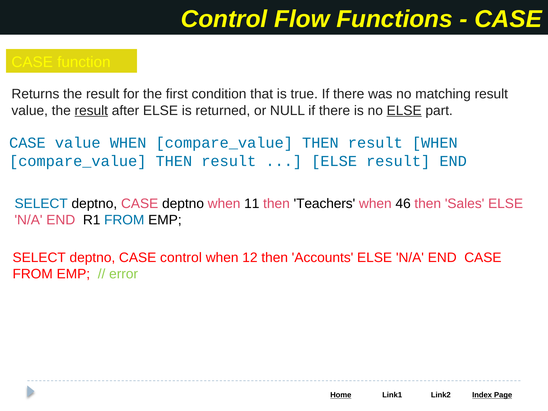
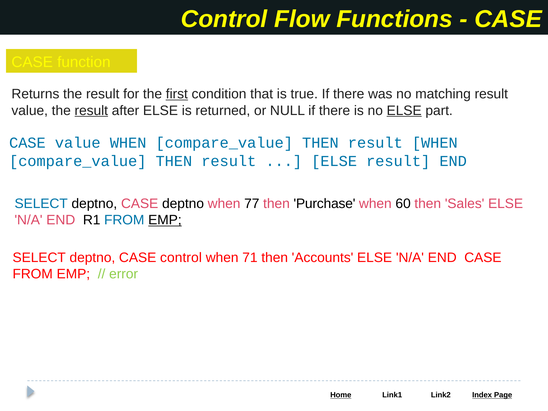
first underline: none -> present (177, 94)
11: 11 -> 77 (252, 204)
Teachers: Teachers -> Purchase (324, 204)
46: 46 -> 60 (403, 204)
EMP underline: none -> present (165, 220)
12: 12 -> 71 (250, 257)
